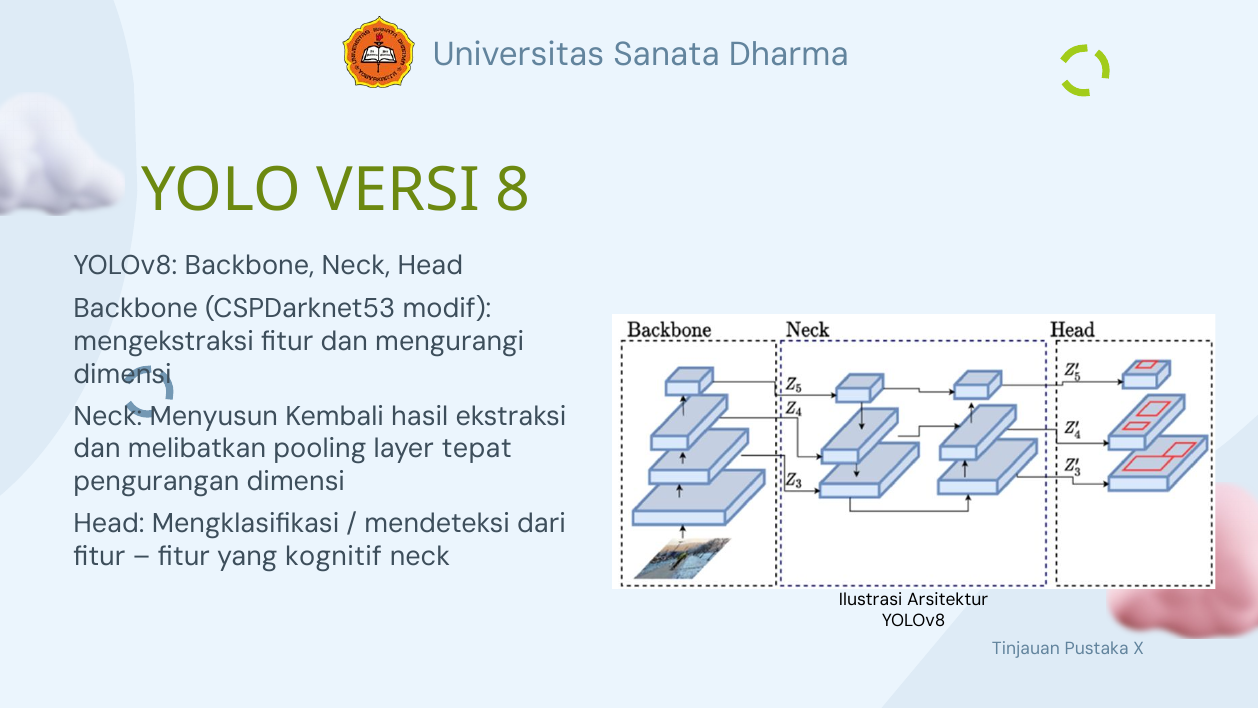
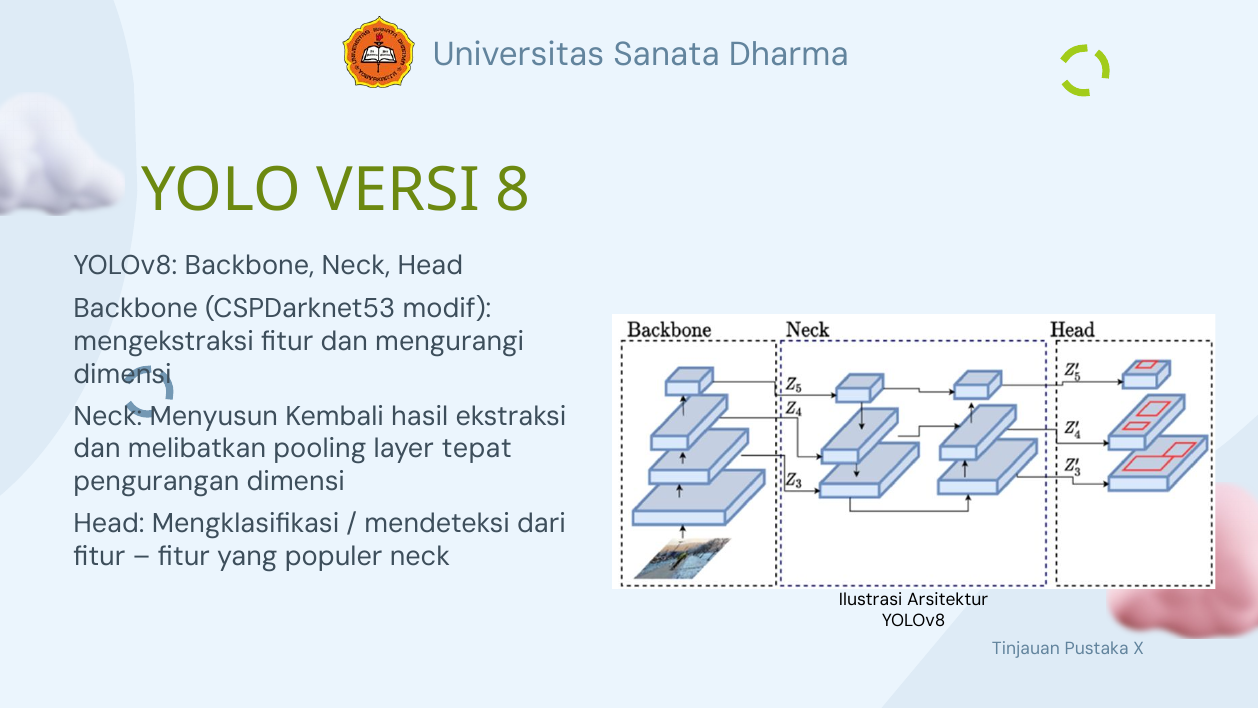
kognitif: kognitif -> populer (334, 556)
